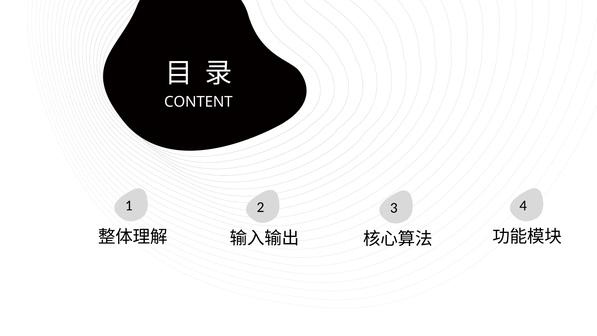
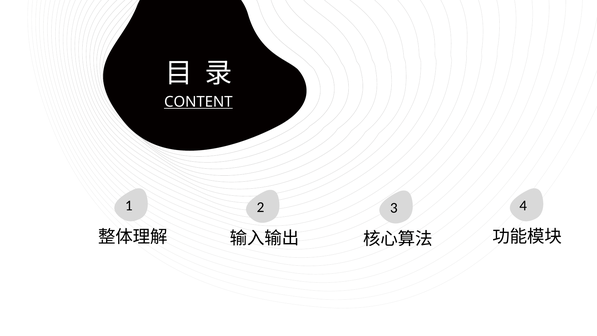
CONTENT underline: none -> present (198, 102)
